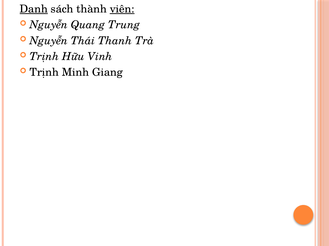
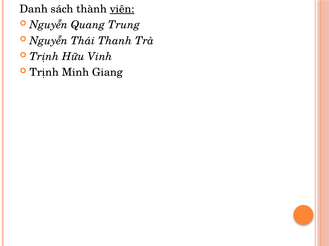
Danh underline: present -> none (34, 9)
